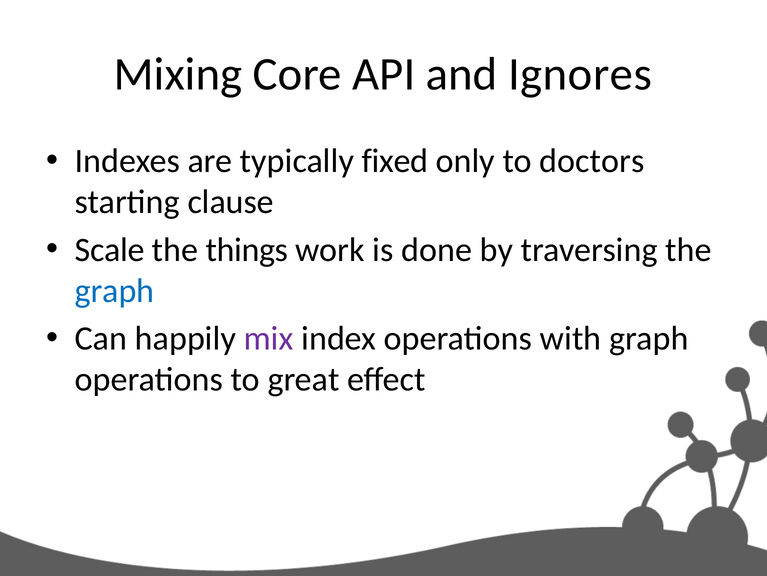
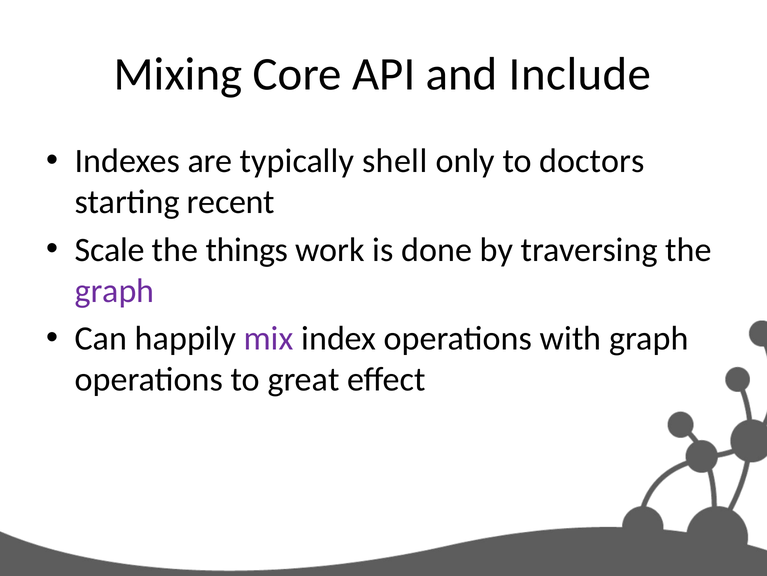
Ignores: Ignores -> Include (580, 74)
fixed: fixed -> shell (395, 161)
clause: clause -> recent (231, 202)
graph colour: blue -> purple (115, 290)
